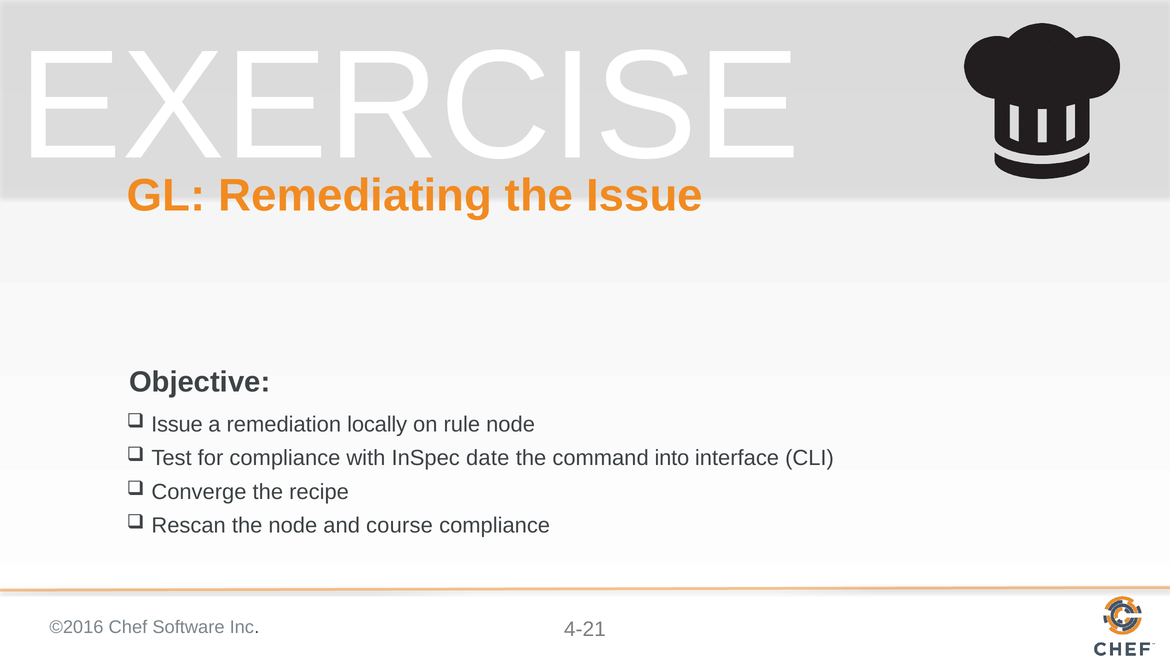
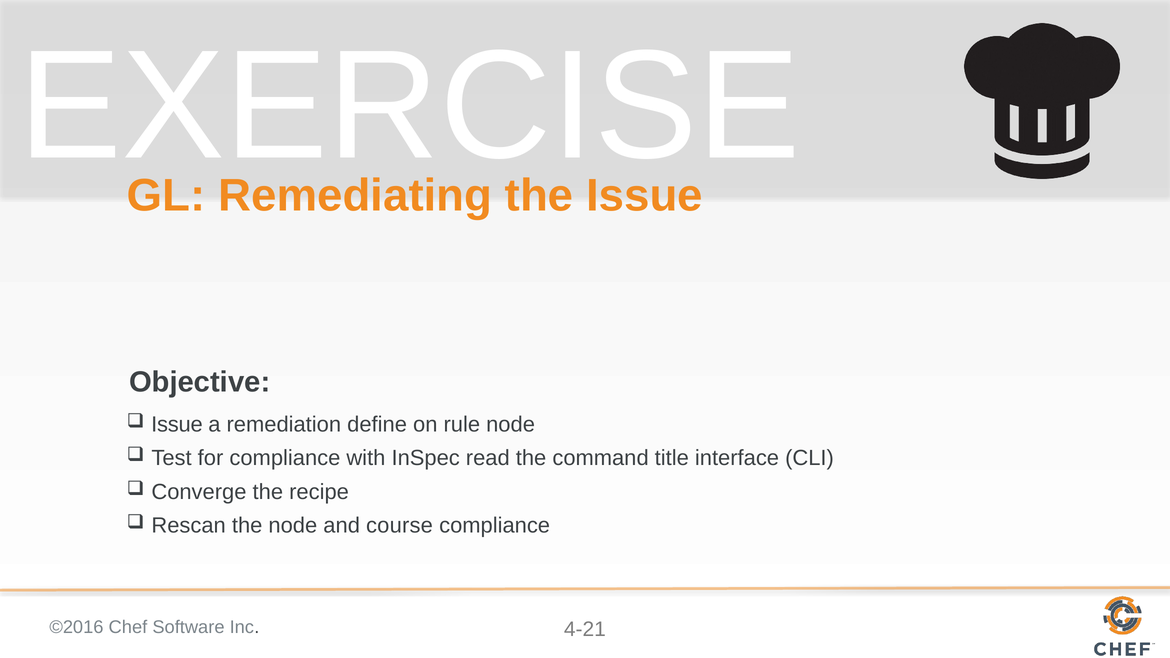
locally: locally -> define (377, 425)
date: date -> read (488, 458)
into: into -> title (672, 458)
